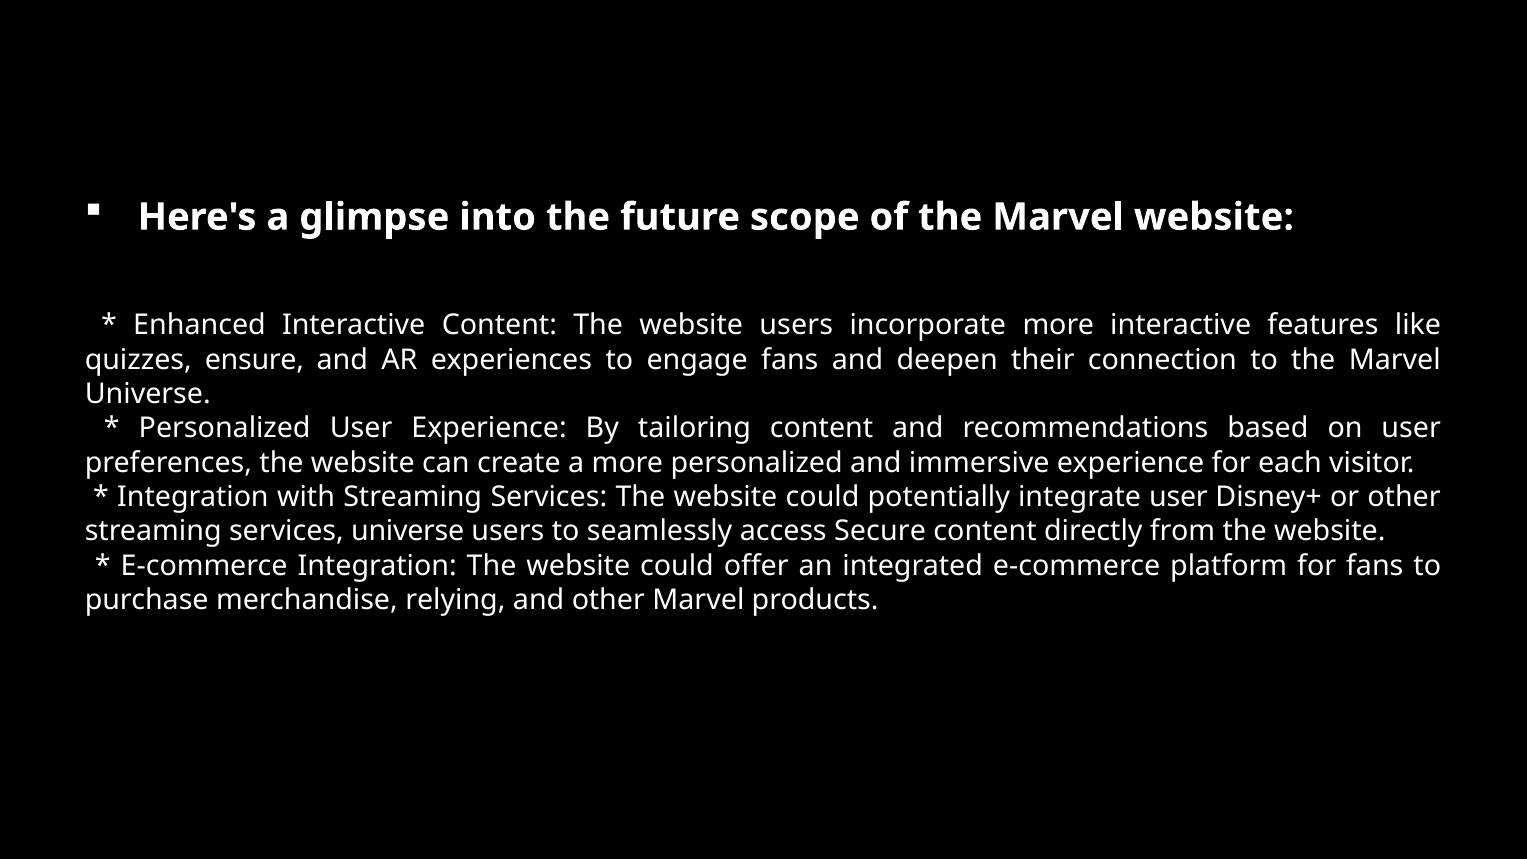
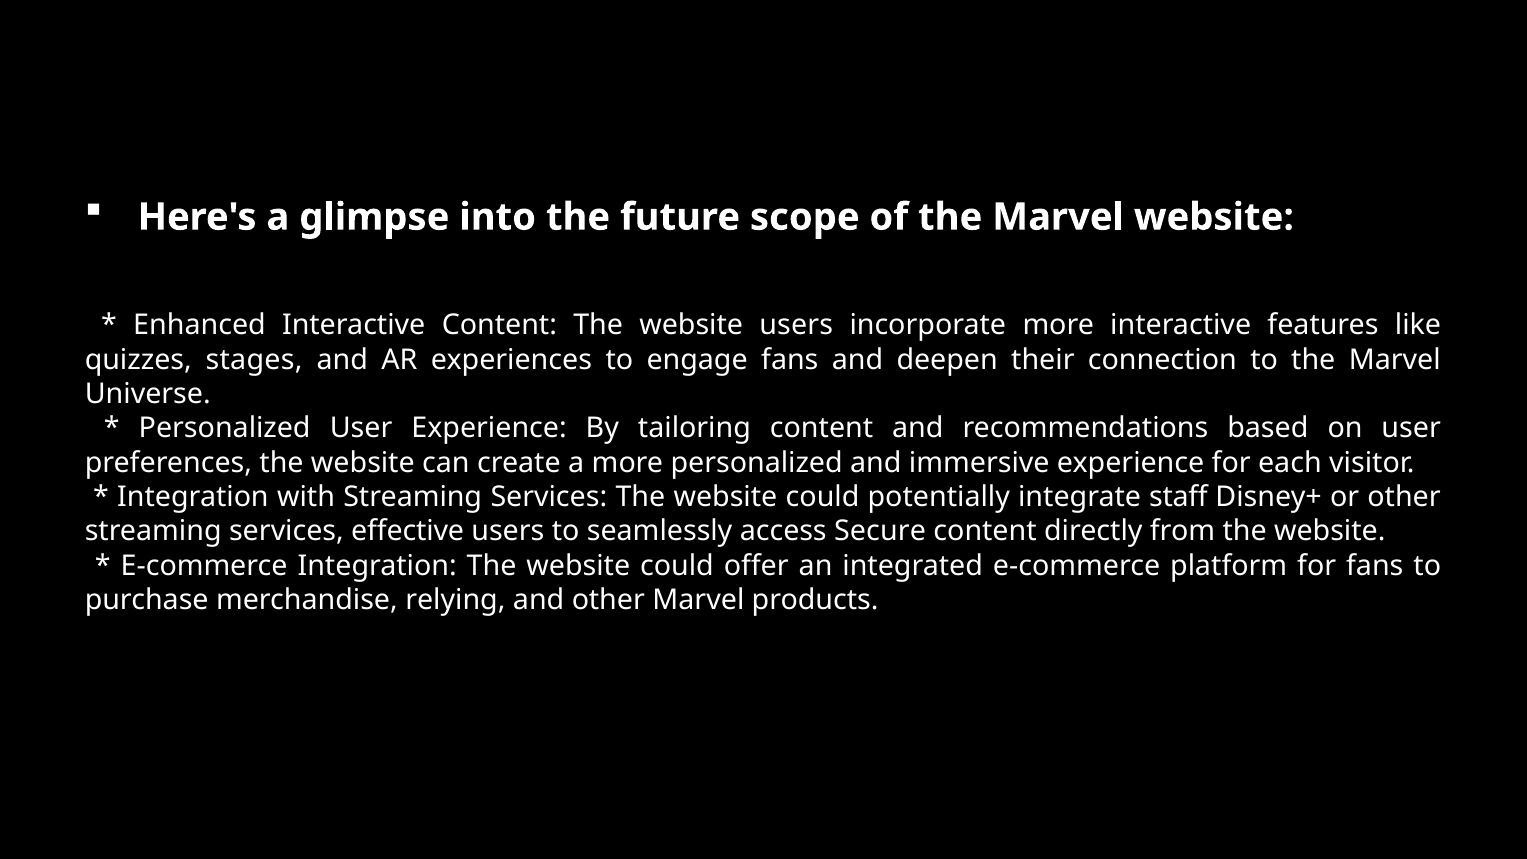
ensure: ensure -> stages (254, 360)
integrate user: user -> staff (1178, 497)
services universe: universe -> effective (408, 531)
